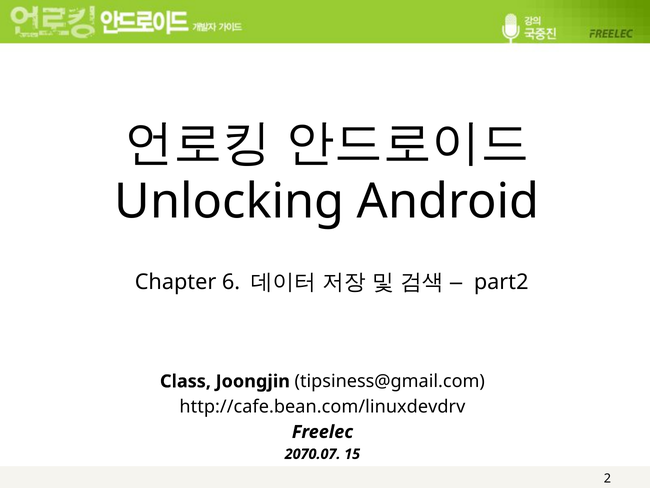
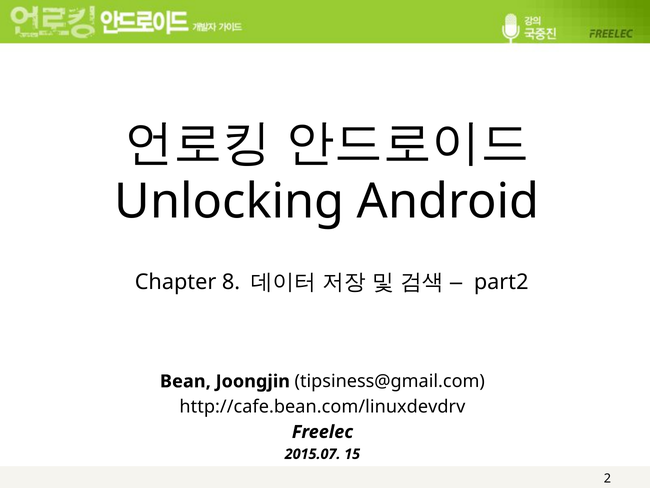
6: 6 -> 8 (231, 282)
Class: Class -> Bean (185, 381)
2070.07: 2070.07 -> 2015.07 (313, 454)
